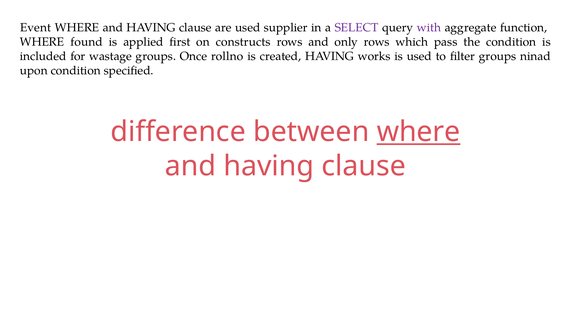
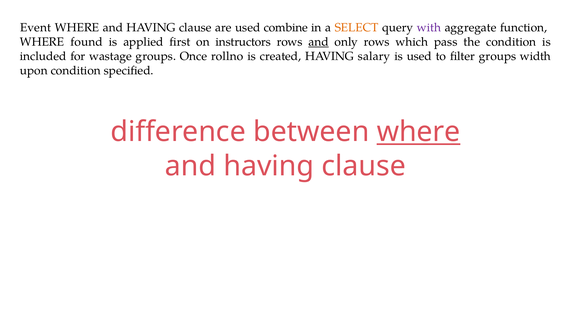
supplier: supplier -> combine (286, 28)
SELECT colour: purple -> orange (357, 28)
constructs: constructs -> instructors (243, 42)
and underline: none -> present (319, 42)
works: works -> salary (374, 56)
ninad: ninad -> width (535, 56)
